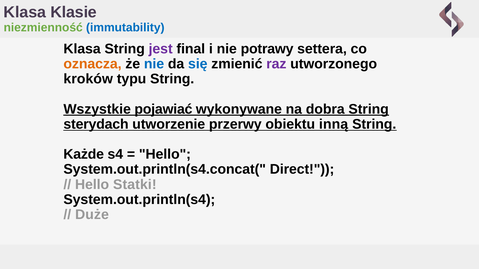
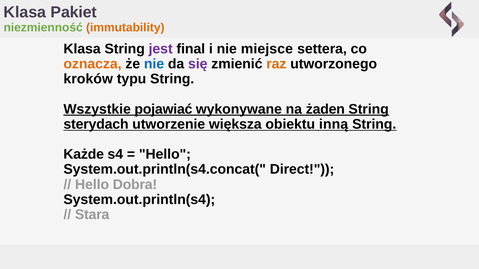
Klasie: Klasie -> Pakiet (74, 12)
immutability colour: blue -> orange (125, 27)
potrawy: potrawy -> miejsce (267, 49)
się colour: blue -> purple (198, 64)
raz colour: purple -> orange (276, 64)
dobra: dobra -> żaden (325, 109)
przerwy: przerwy -> większa (235, 124)
Statki: Statki -> Dobra (135, 185)
Duże: Duże -> Stara (92, 215)
